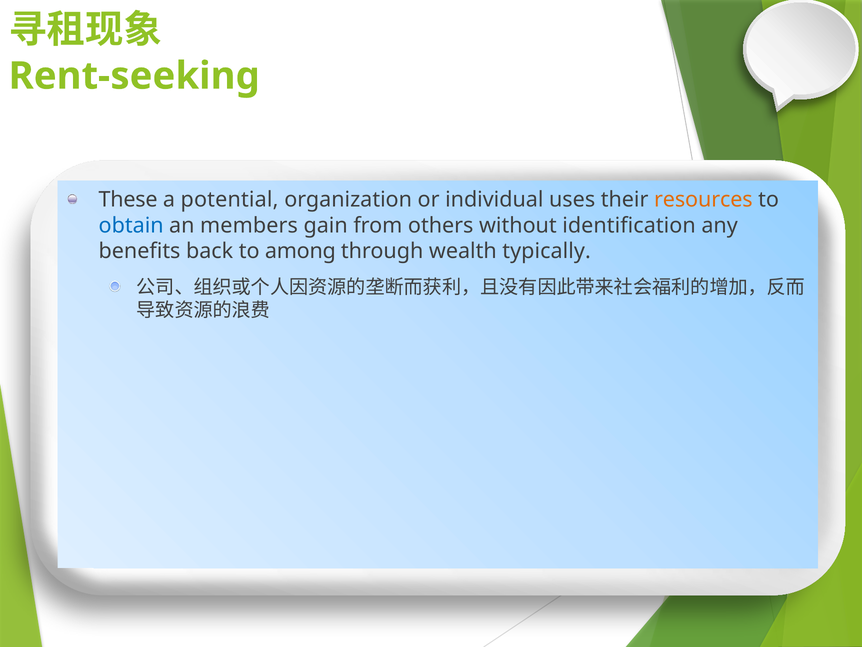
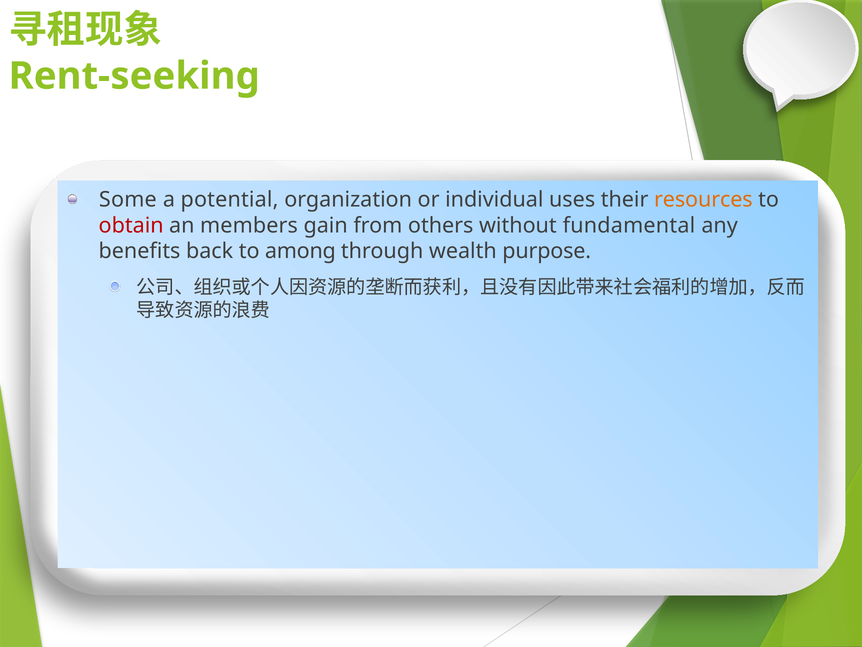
These: These -> Some (128, 199)
obtain colour: blue -> red (131, 225)
identification: identification -> fundamental (629, 225)
typically: typically -> purpose (547, 251)
